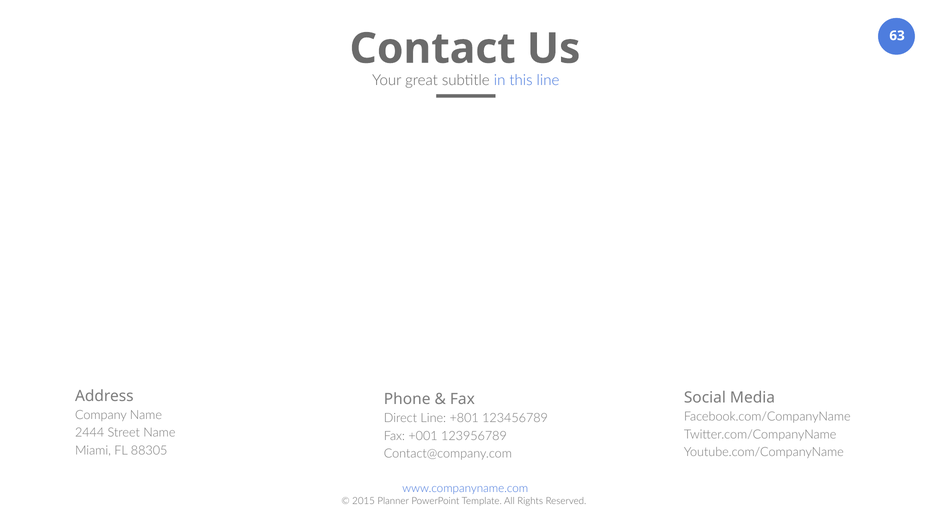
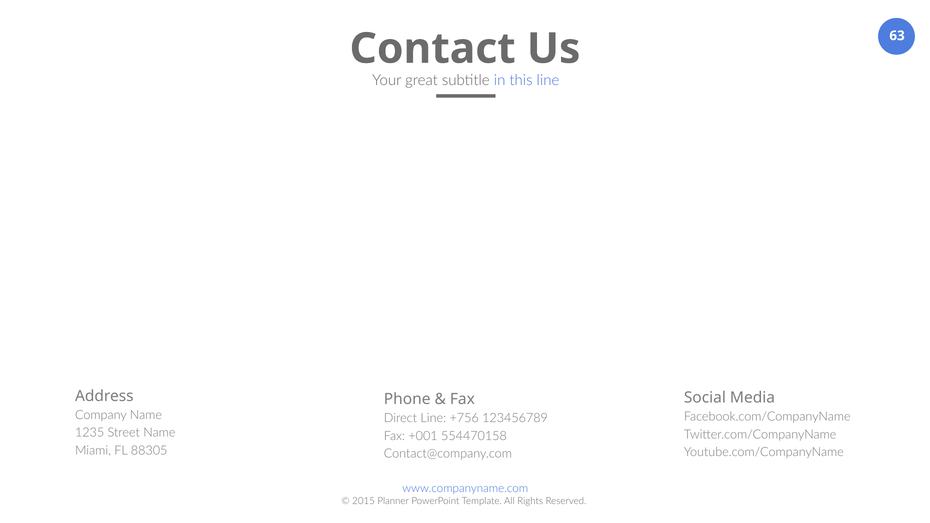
+801: +801 -> +756 (464, 419)
2444: 2444 -> 1235 (90, 433)
123956789: 123956789 -> 554470158 (474, 436)
